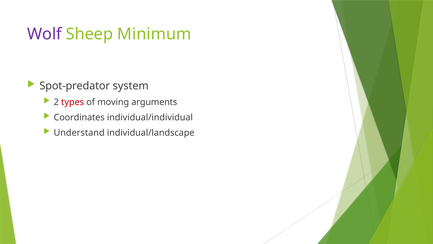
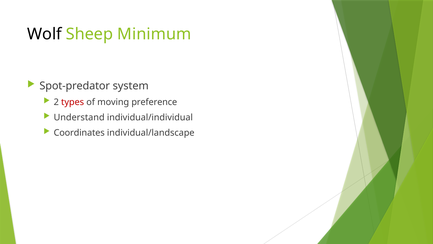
Wolf colour: purple -> black (45, 34)
arguments: arguments -> preference (154, 102)
Coordinates: Coordinates -> Understand (79, 117)
Understand: Understand -> Coordinates (79, 133)
